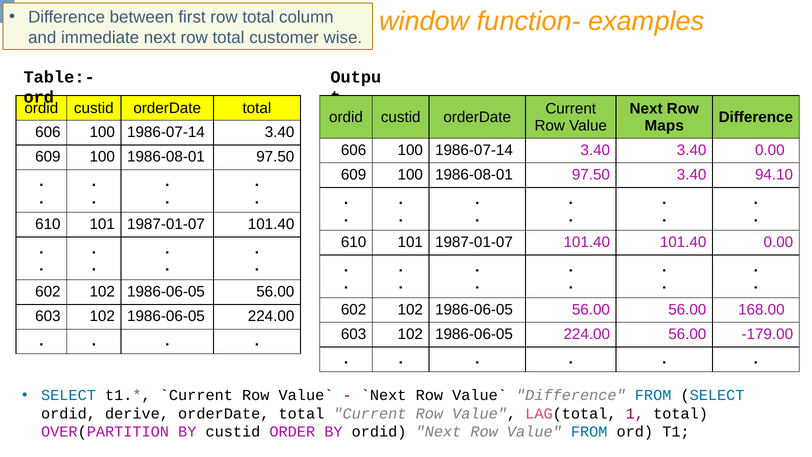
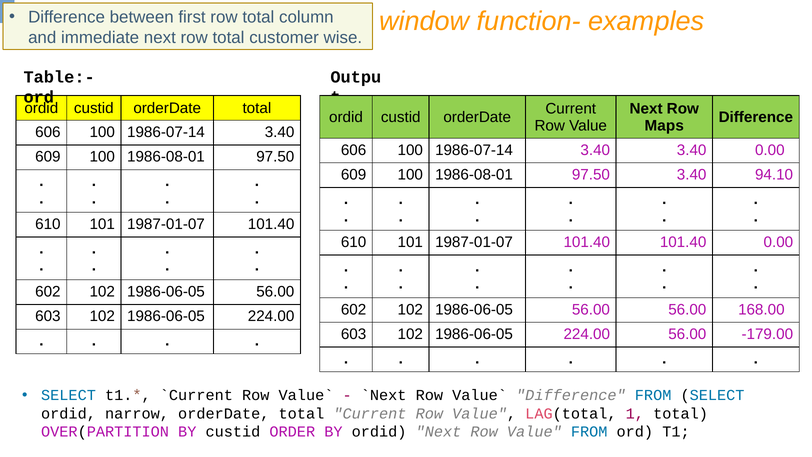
derive: derive -> narrow (137, 413)
